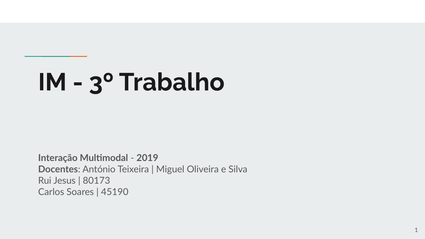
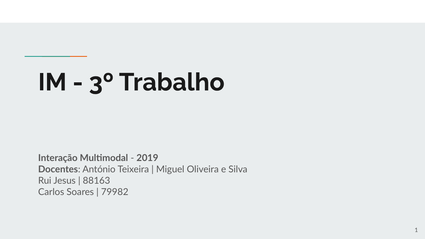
80173: 80173 -> 88163 (96, 181)
45190: 45190 -> 79982 (115, 192)
